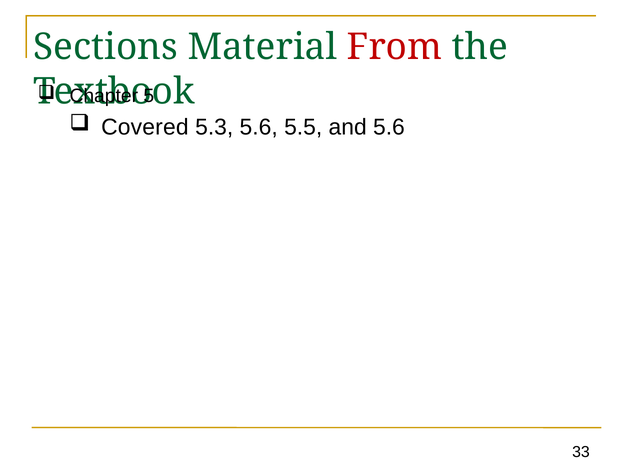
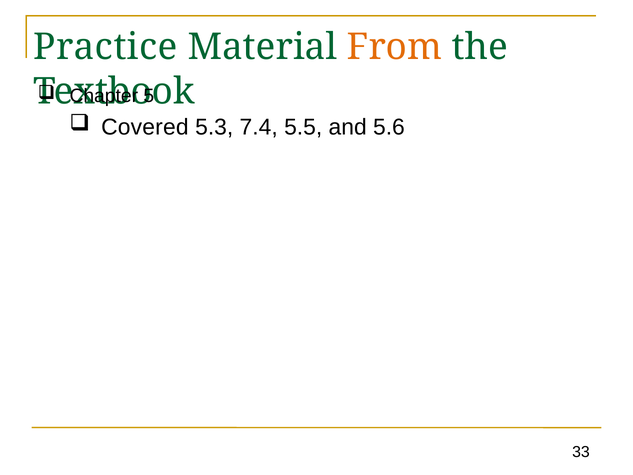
Sections: Sections -> Practice (105, 47)
From colour: red -> orange (394, 47)
5.3 5.6: 5.6 -> 7.4 (259, 127)
